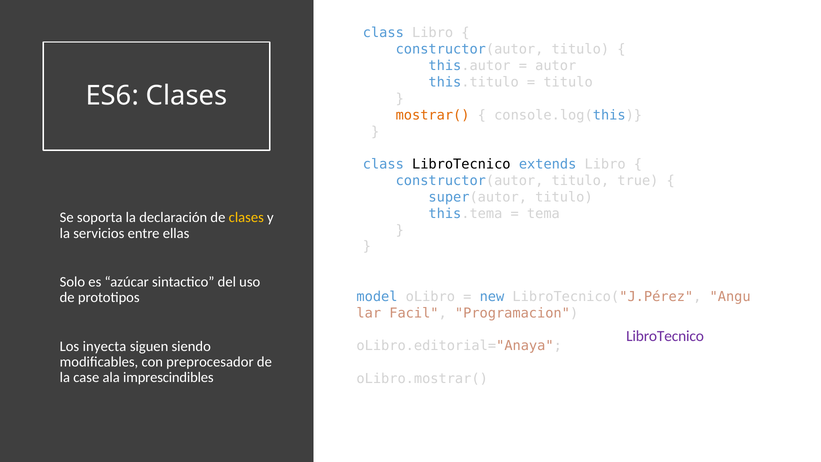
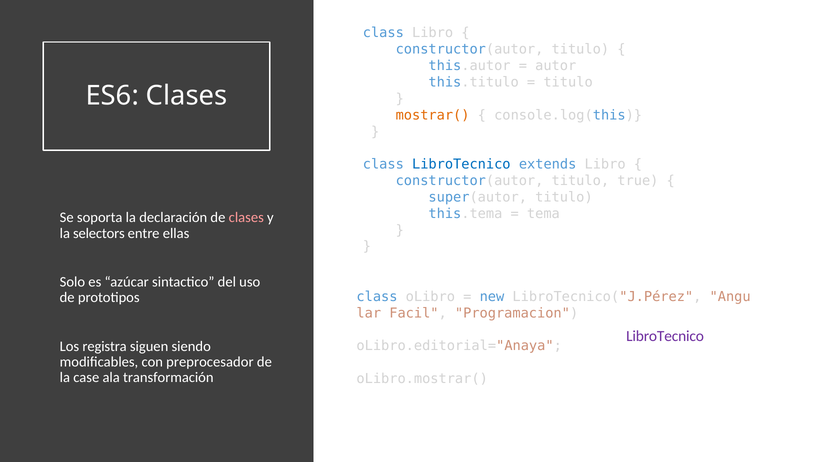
LibroTecnico colour: black -> blue (461, 164)
clases colour: yellow -> pink (246, 218)
servicios: servicios -> selectors (99, 233)
model: model -> class (377, 297)
inyecta: inyecta -> registra (105, 346)
imprescindibles: imprescindibles -> transformación (168, 377)
